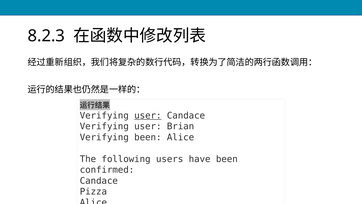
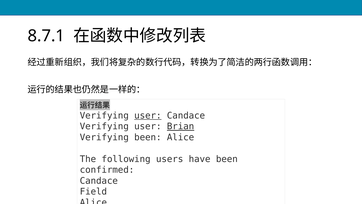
8.2.3: 8.2.3 -> 8.7.1 (46, 36)
Brian underline: none -> present (181, 126)
Pizza: Pizza -> Field (93, 191)
